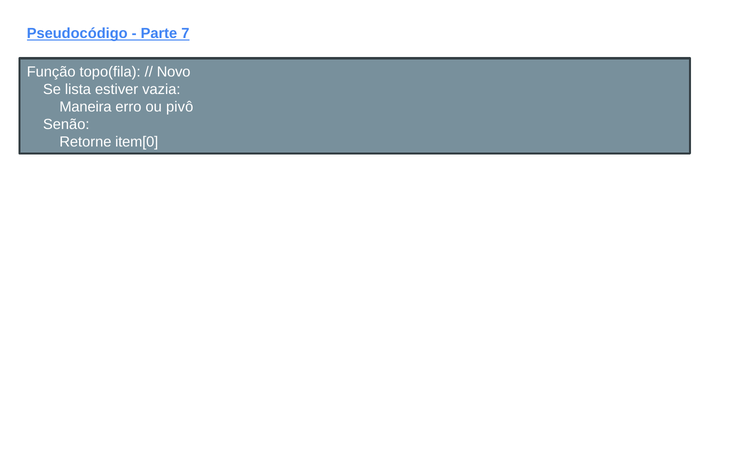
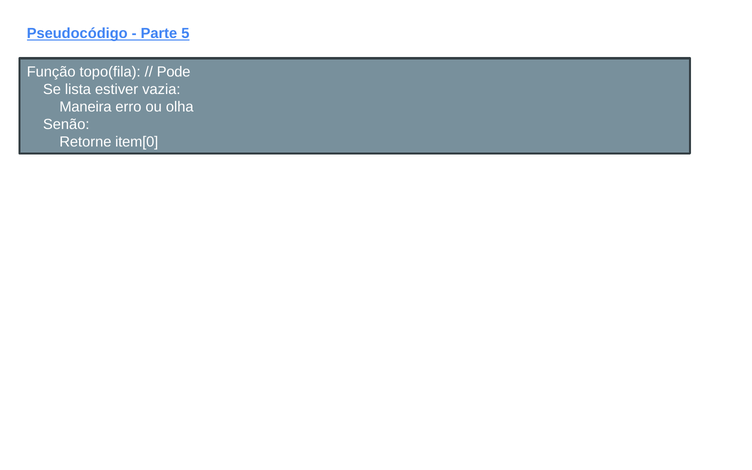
7: 7 -> 5 (185, 34)
Novo: Novo -> Pode (174, 72)
pivô: pivô -> olha (180, 107)
